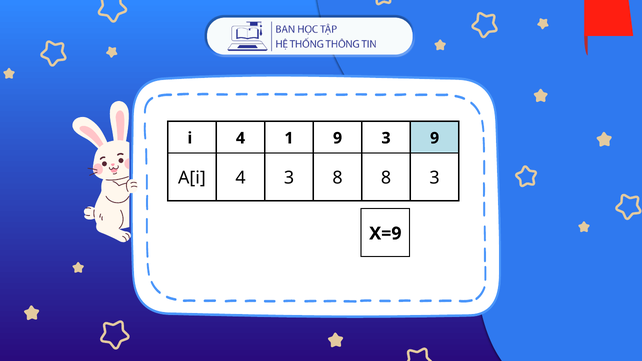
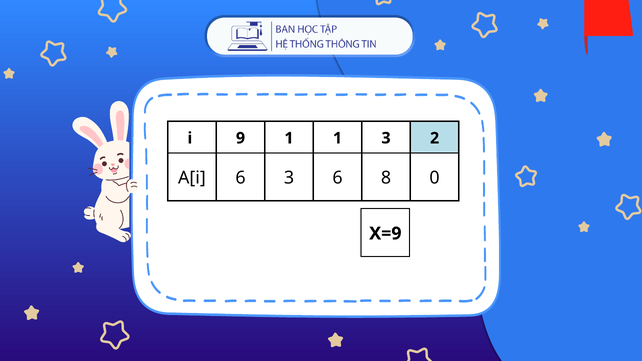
i 4: 4 -> 9 (240, 138)
1 9: 9 -> 1 (338, 138)
3 9: 9 -> 2 (435, 138)
A[i 4: 4 -> 6 (240, 178)
3 8: 8 -> 6 (338, 178)
8 3: 3 -> 0 (435, 178)
